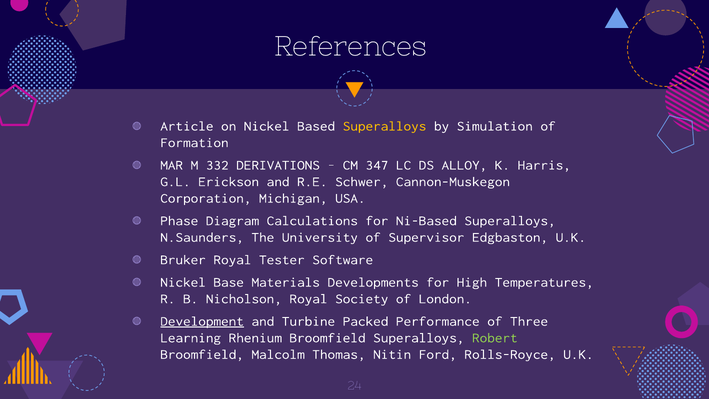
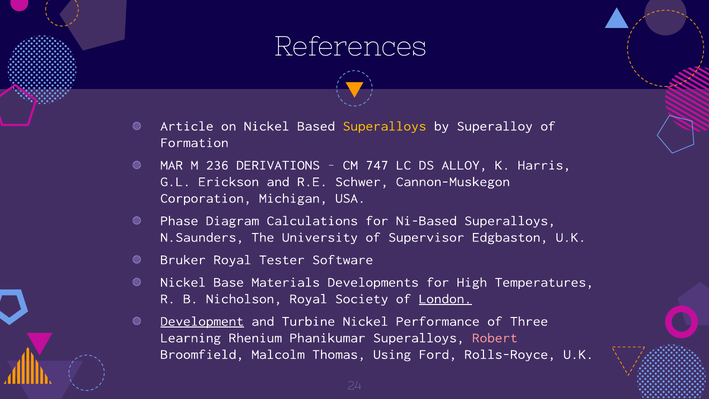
Simulation: Simulation -> Superalloy (495, 126)
332: 332 -> 236 (217, 165)
347: 347 -> 747 (377, 165)
London underline: none -> present (445, 299)
Turbine Packed: Packed -> Nickel (366, 321)
Rhenium Broomfield: Broomfield -> Phanikumar (328, 338)
Robert colour: light green -> pink (495, 338)
Nitin: Nitin -> Using (392, 354)
